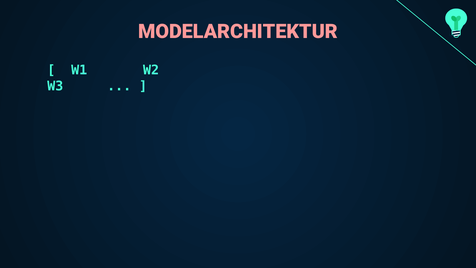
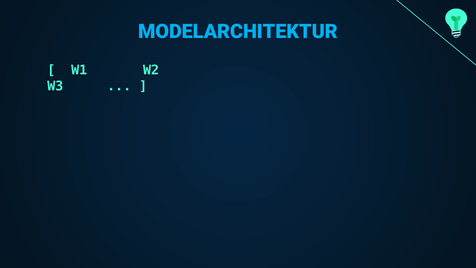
MODELARCHITEKTUR colour: pink -> light blue (238, 31)
